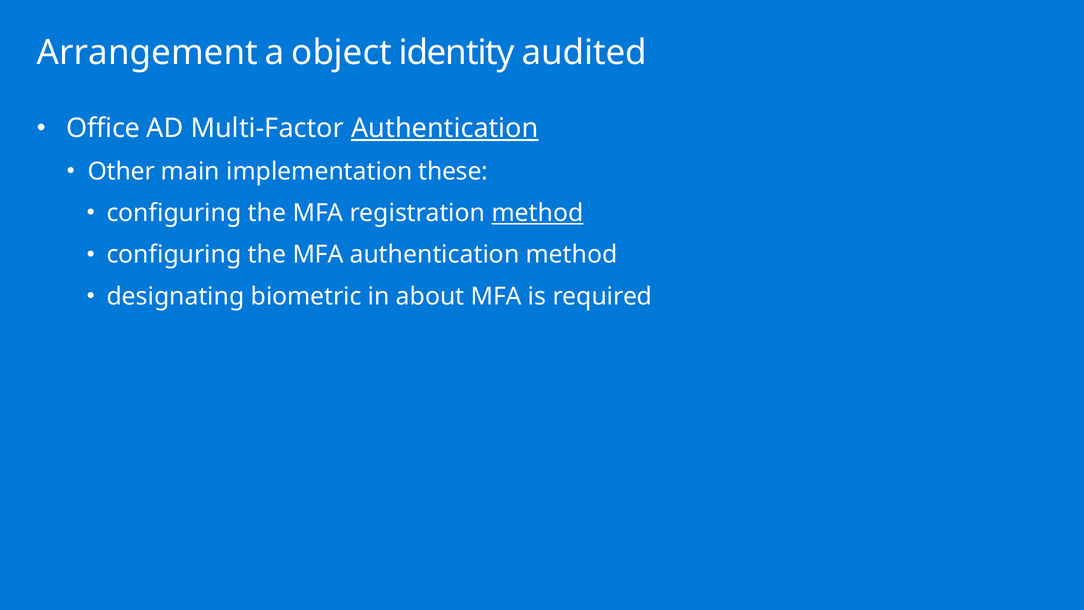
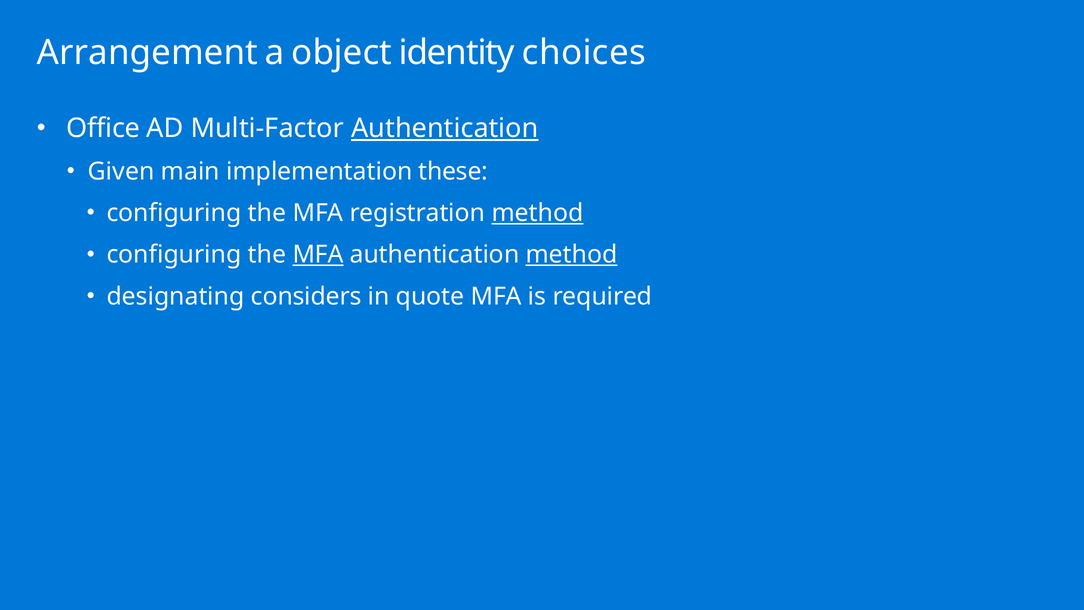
audited: audited -> choices (584, 53)
Other: Other -> Given (121, 171)
MFA underline: none -> present (318, 255)
method underline: none -> present (572, 255)
biometric: biometric -> considers (306, 296)
about: about -> quote (430, 296)
